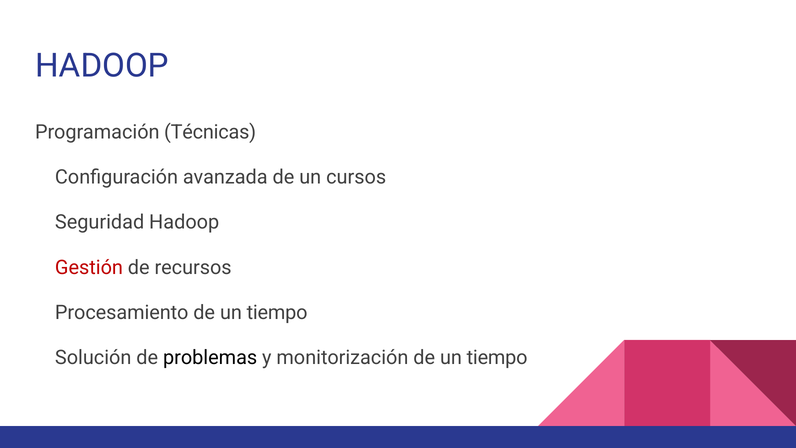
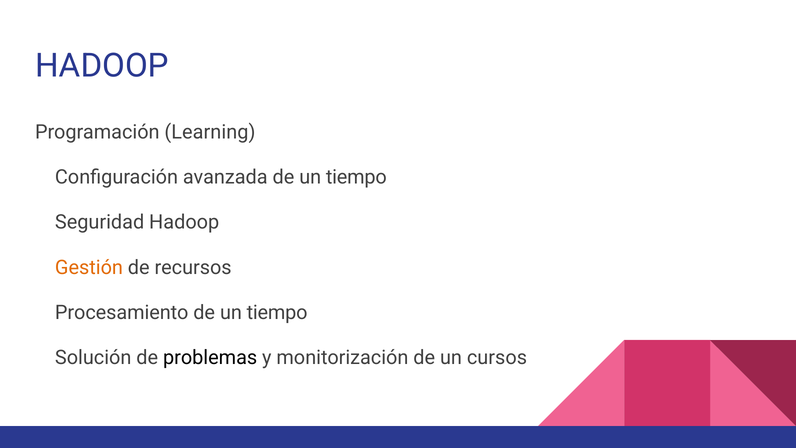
Técnicas: Técnicas -> Learning (210, 132)
avanzada de un cursos: cursos -> tiempo (356, 177)
Gestión colour: red -> orange (89, 267)
monitorización de un tiempo: tiempo -> cursos (497, 358)
